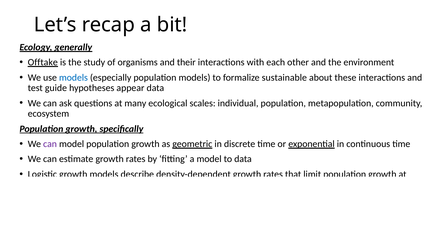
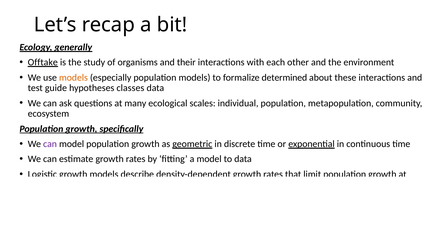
models colour: blue -> orange (73, 77)
sustainable: sustainable -> determined (284, 77)
hypotheses appear: appear -> classes (130, 88)
